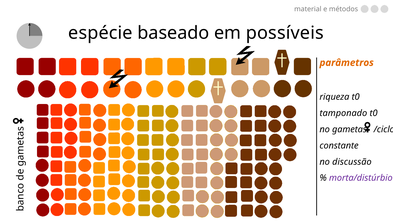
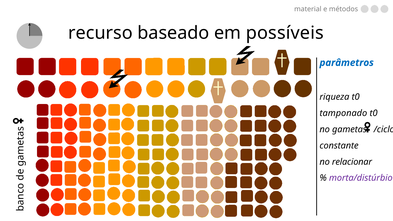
espécie: espécie -> recurso (100, 33)
parâmetros colour: orange -> blue (347, 63)
discussão: discussão -> relacionar (352, 162)
